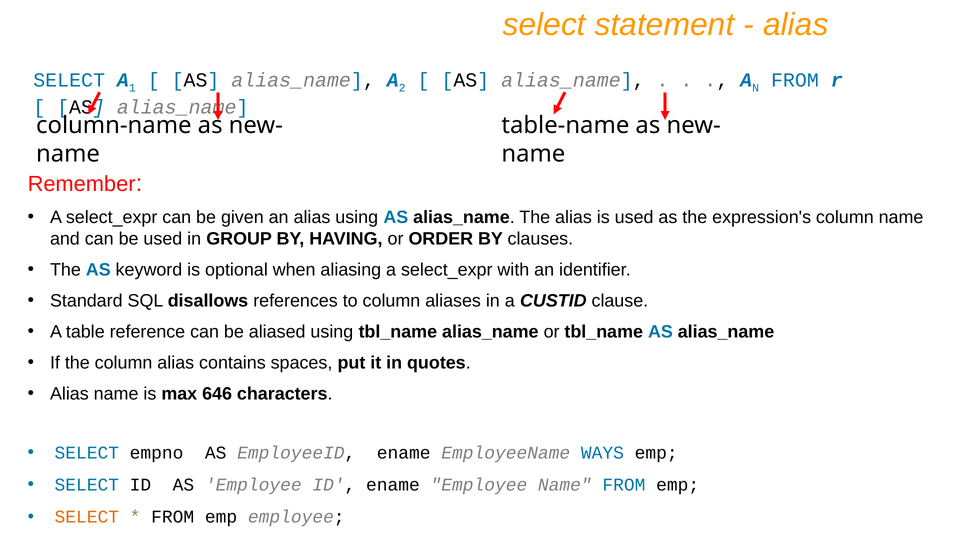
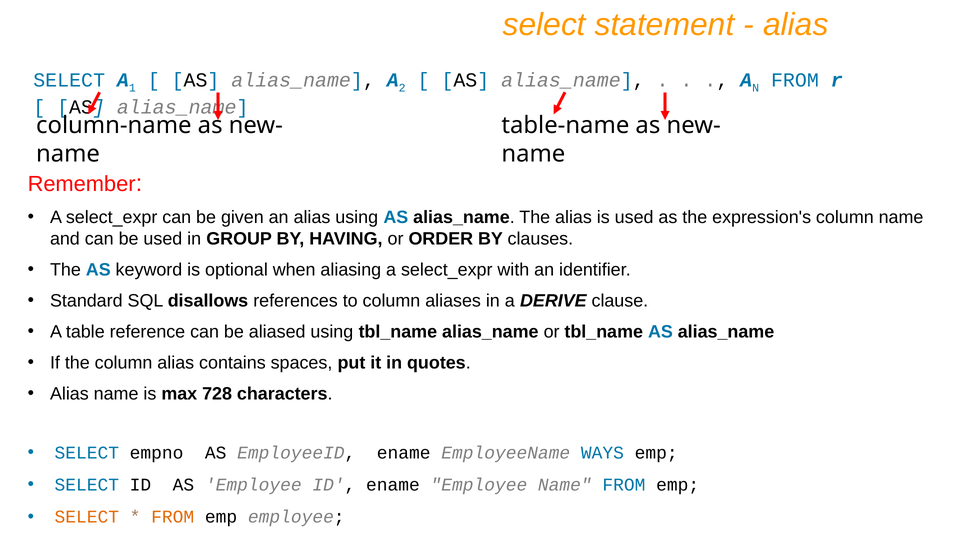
CUSTID: CUSTID -> DERIVE (553, 301)
646: 646 -> 728 (217, 394)
FROM colour: black -> orange (173, 517)
